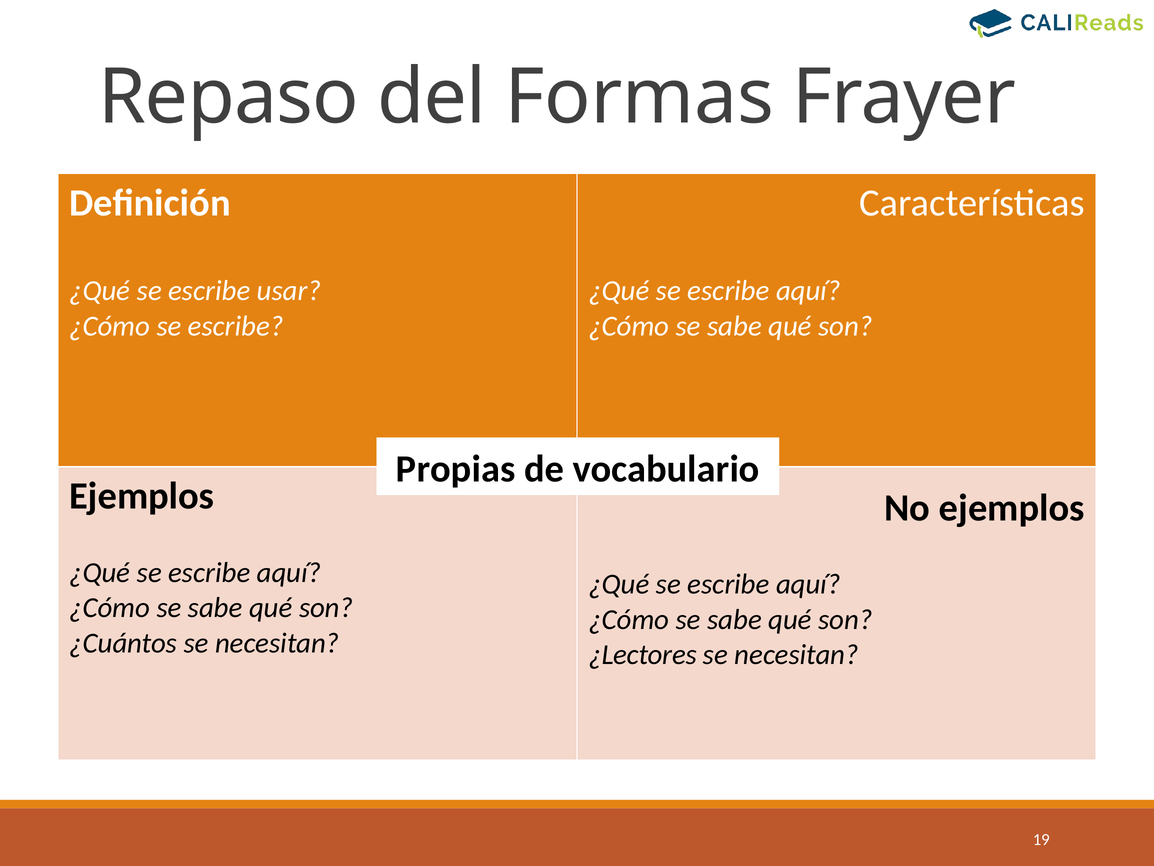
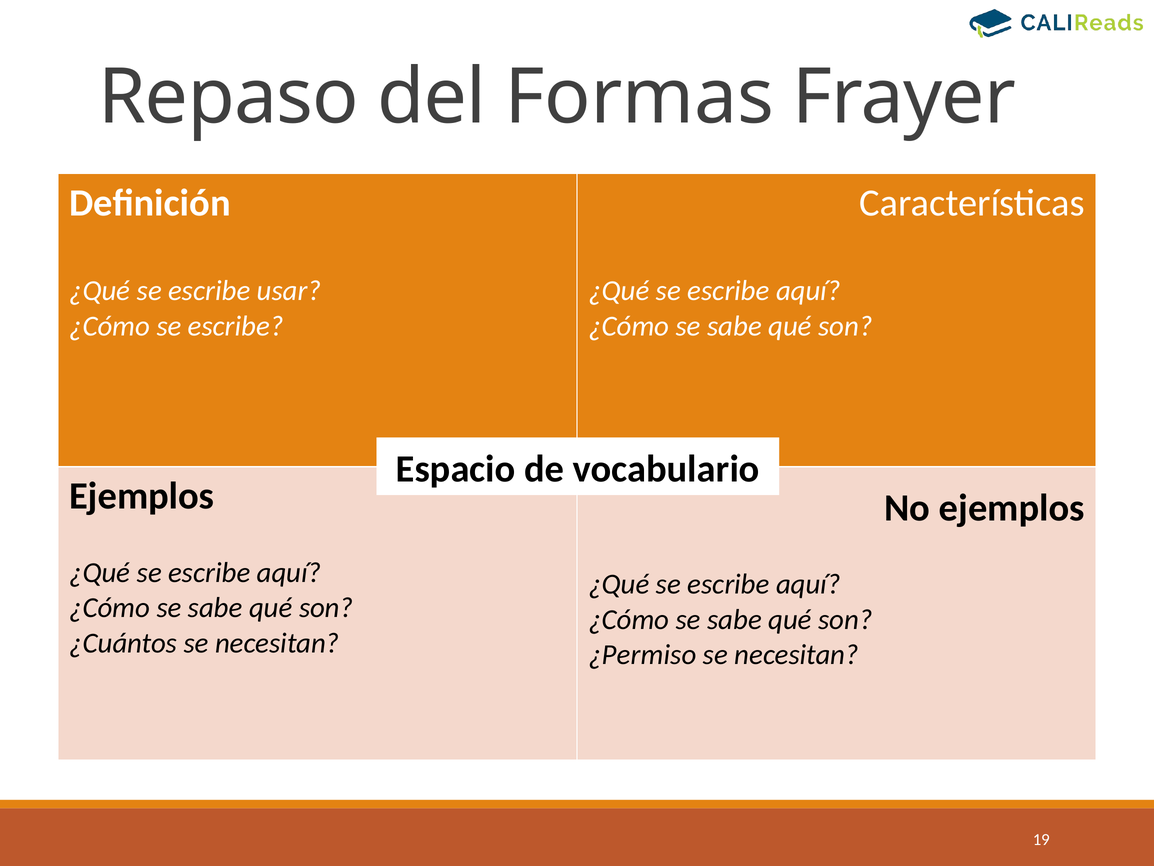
Propias: Propias -> Espacio (456, 469)
¿Lectores: ¿Lectores -> ¿Permiso (642, 654)
